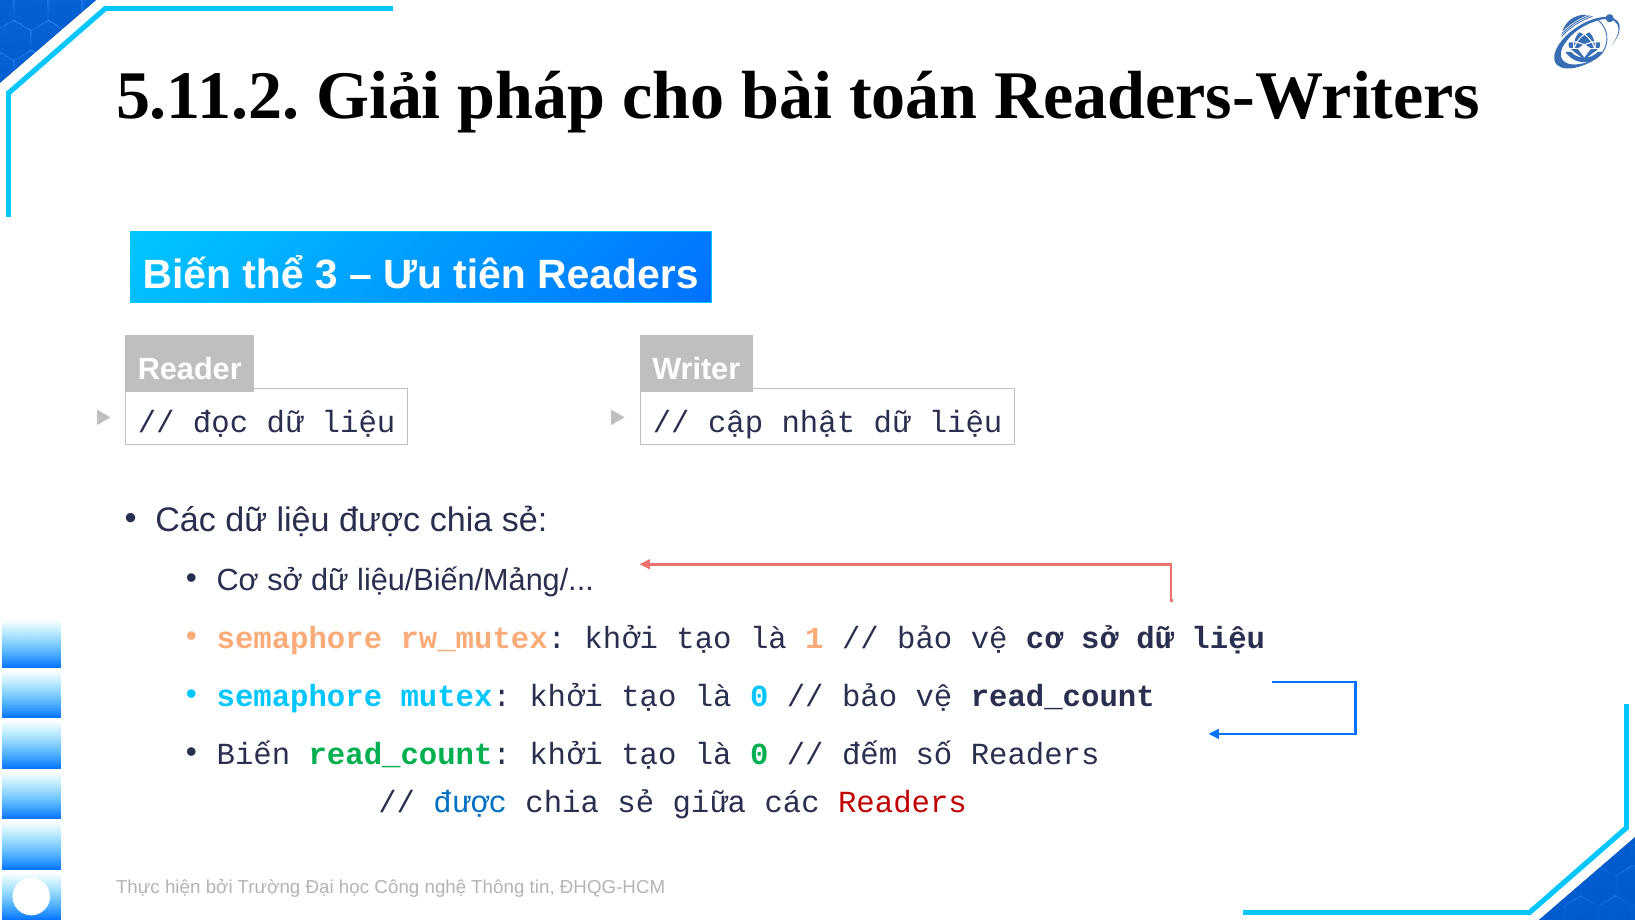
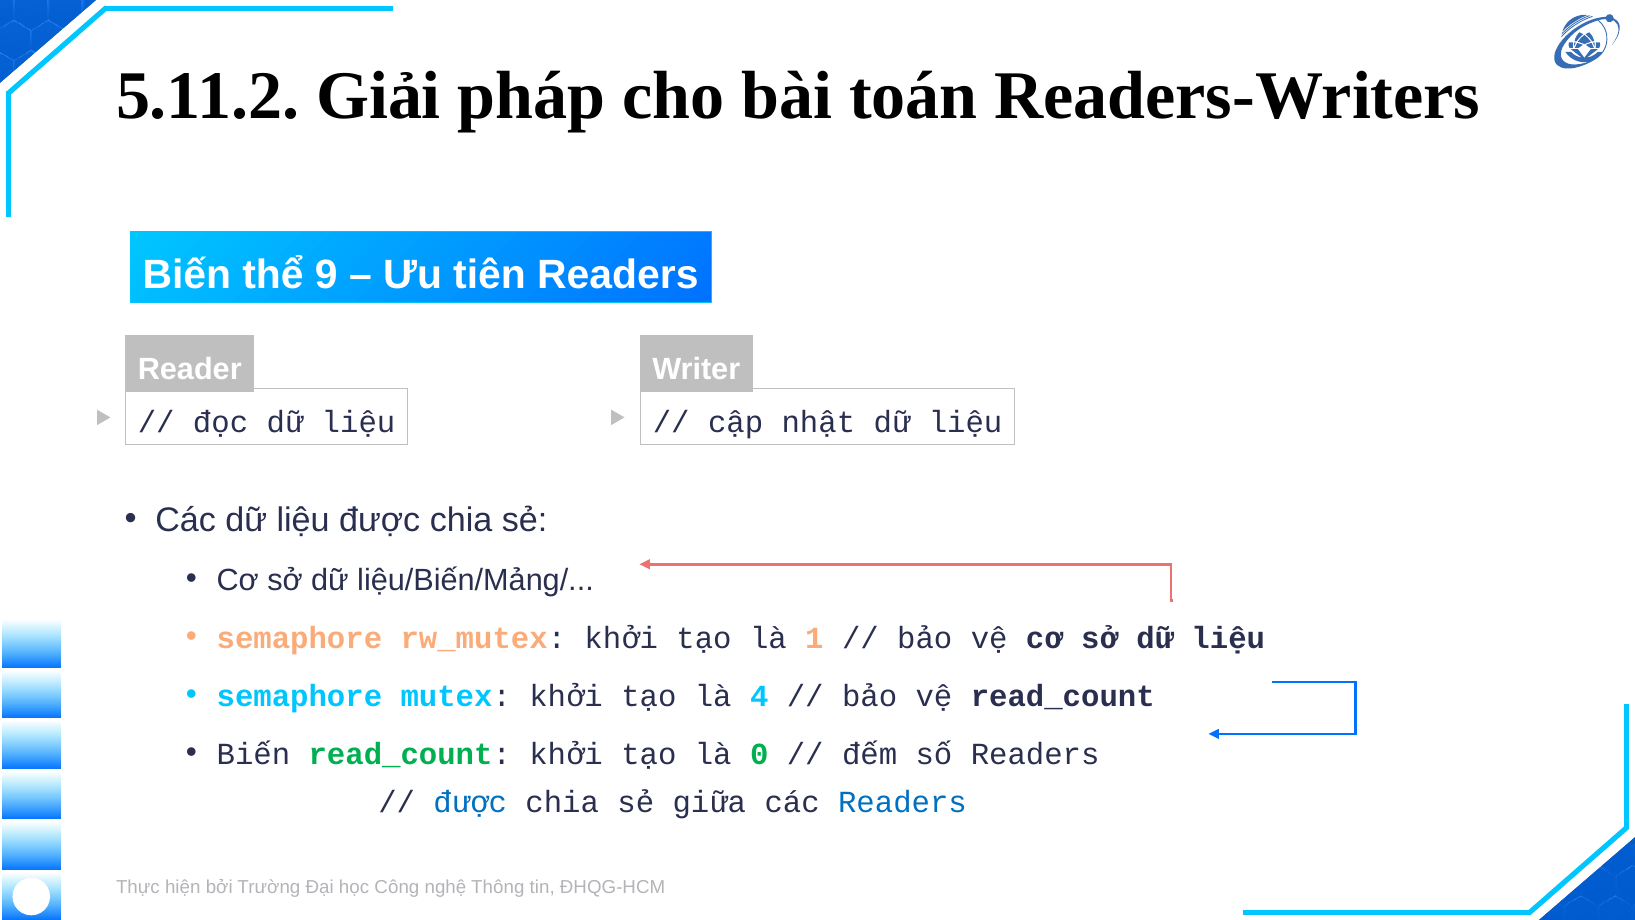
3: 3 -> 9 (326, 275)
0: 0 -> 4 (759, 696)
Readers colour: red -> blue (902, 802)
